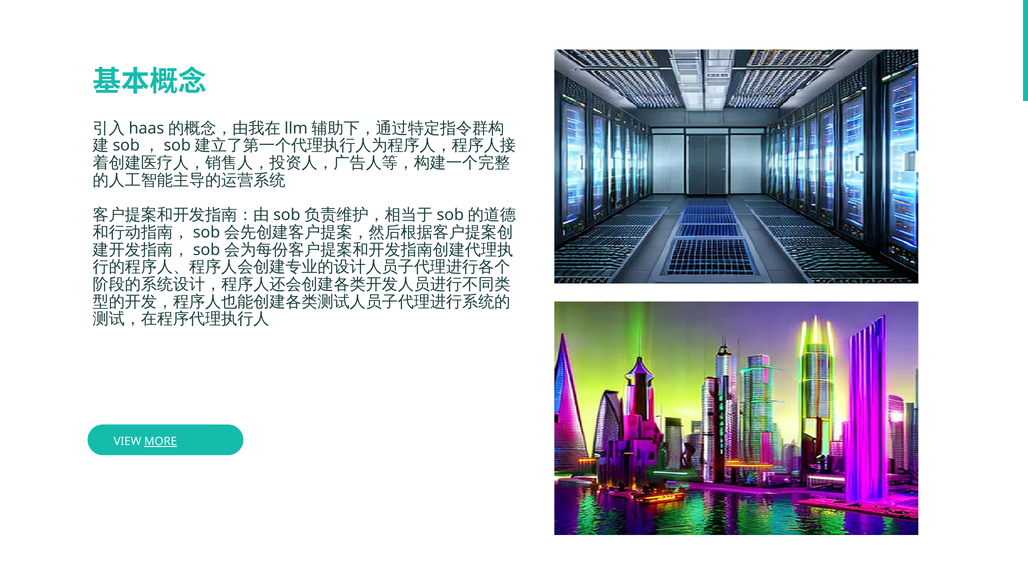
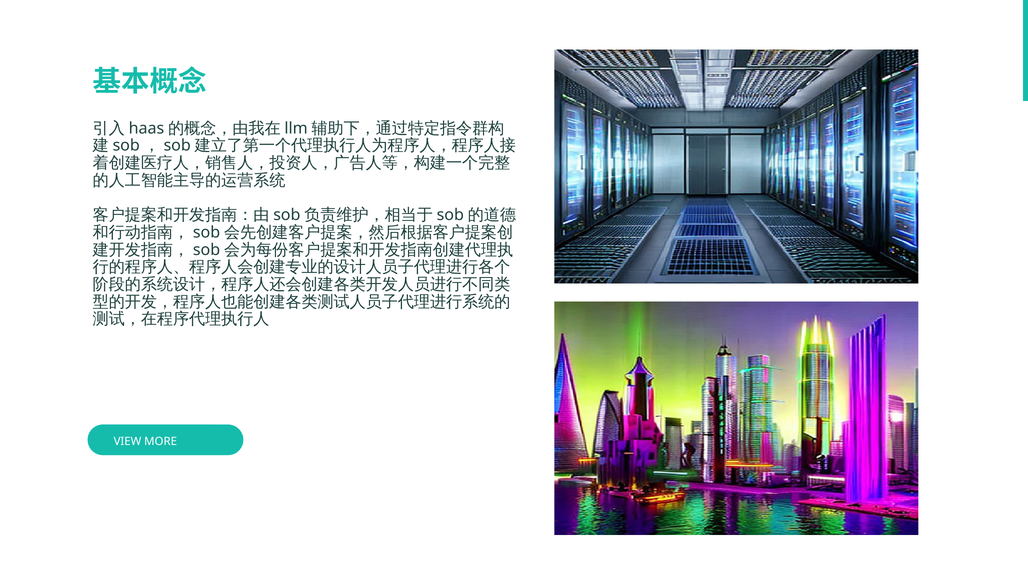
MORE underline: present -> none (161, 442)
